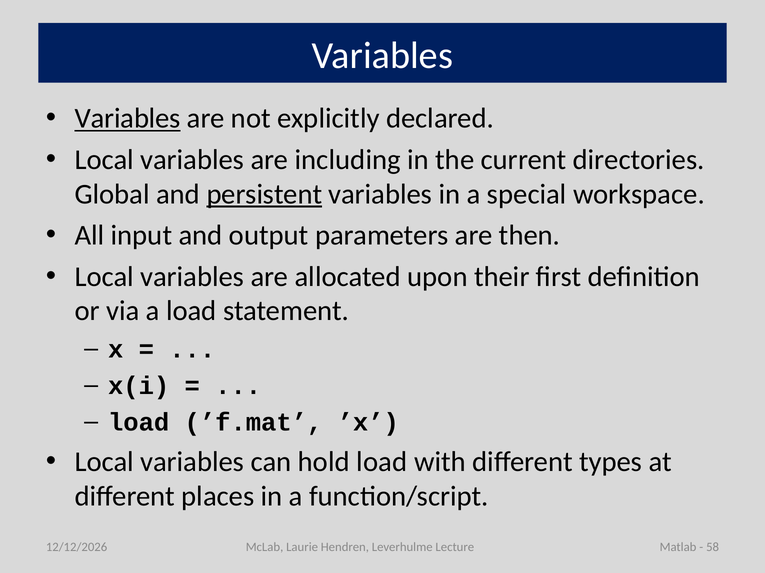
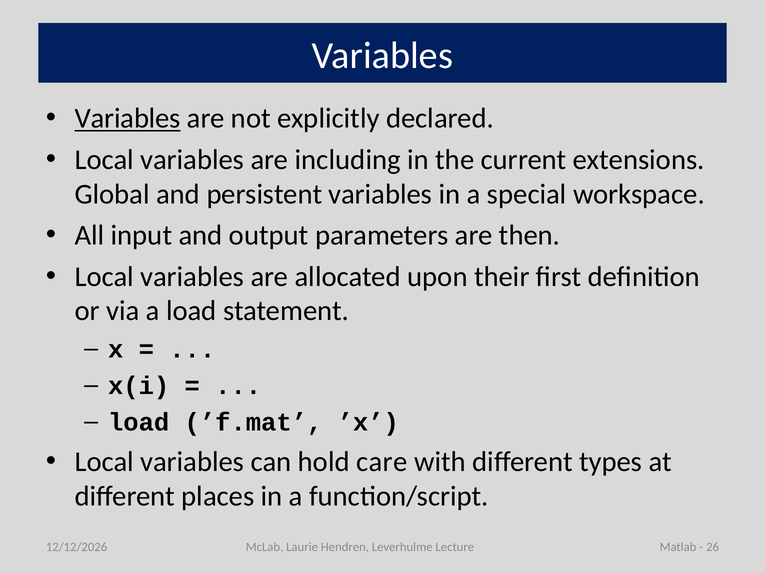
directories: directories -> extensions (639, 160)
persistent underline: present -> none (264, 194)
hold load: load -> care (382, 462)
58: 58 -> 26 (713, 548)
